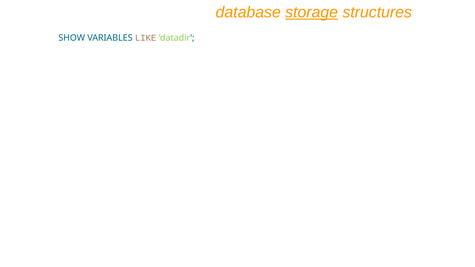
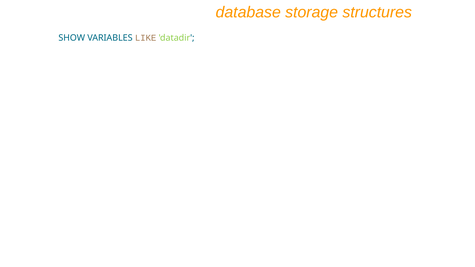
storage underline: present -> none (312, 12)
